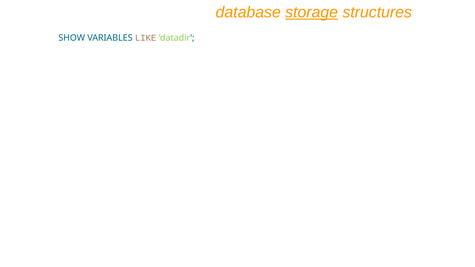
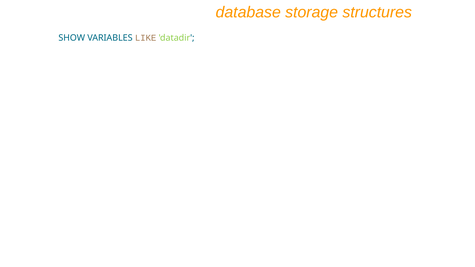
storage underline: present -> none (312, 12)
